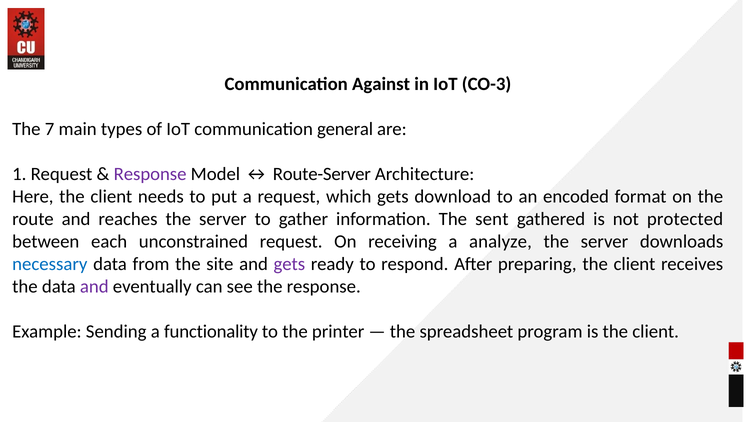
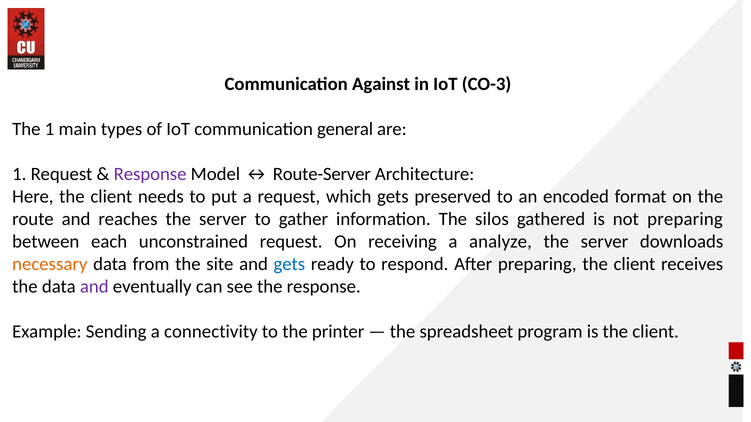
The 7: 7 -> 1 (50, 129)
download: download -> preserved (453, 197)
sent: sent -> silos (492, 219)
not protected: protected -> preparing (685, 219)
necessary colour: blue -> orange (50, 265)
gets colour: purple -> blue (289, 265)
functionality: functionality -> connectivity (211, 332)
